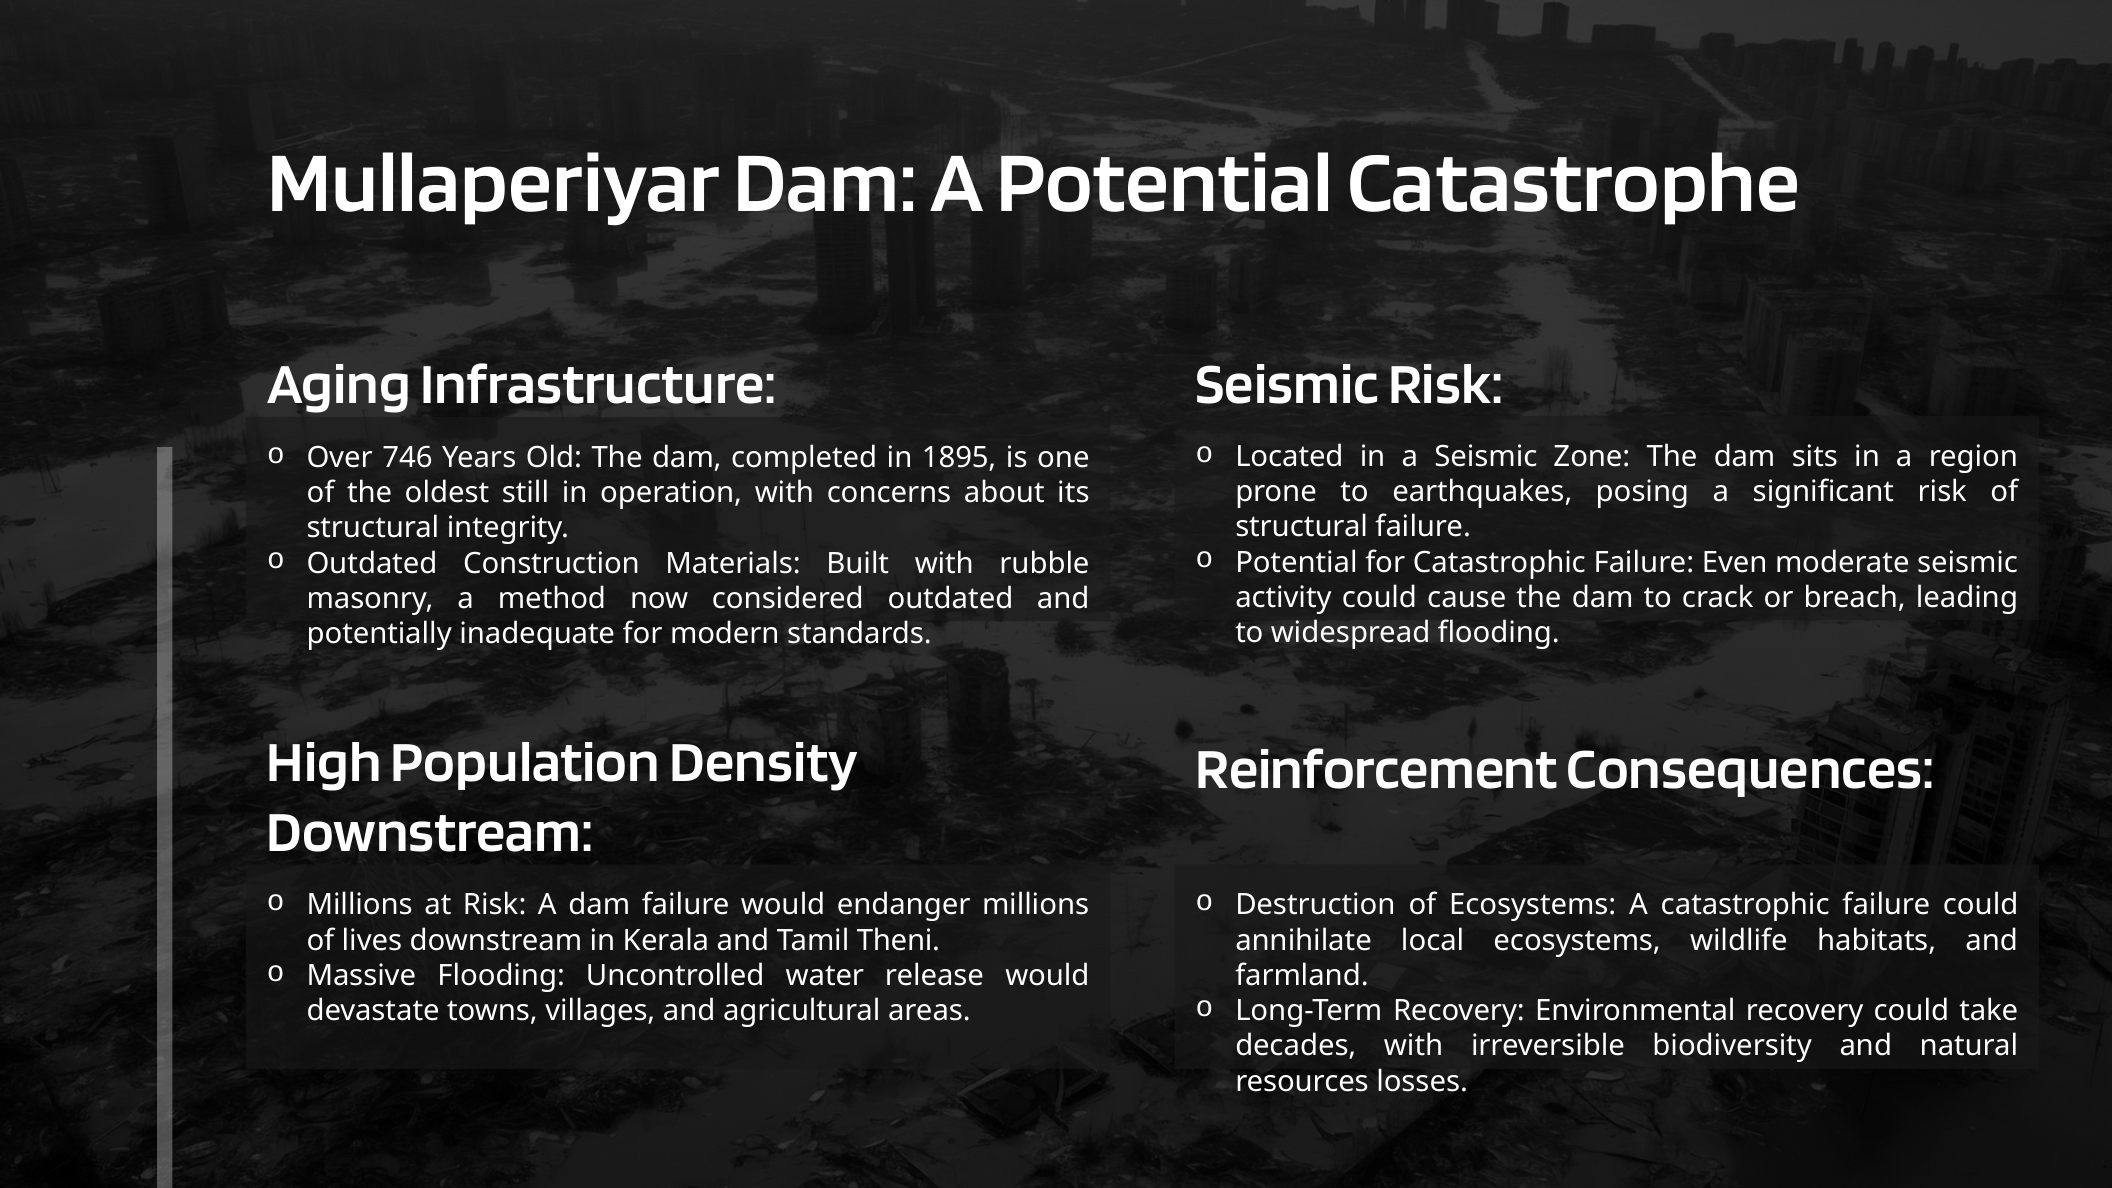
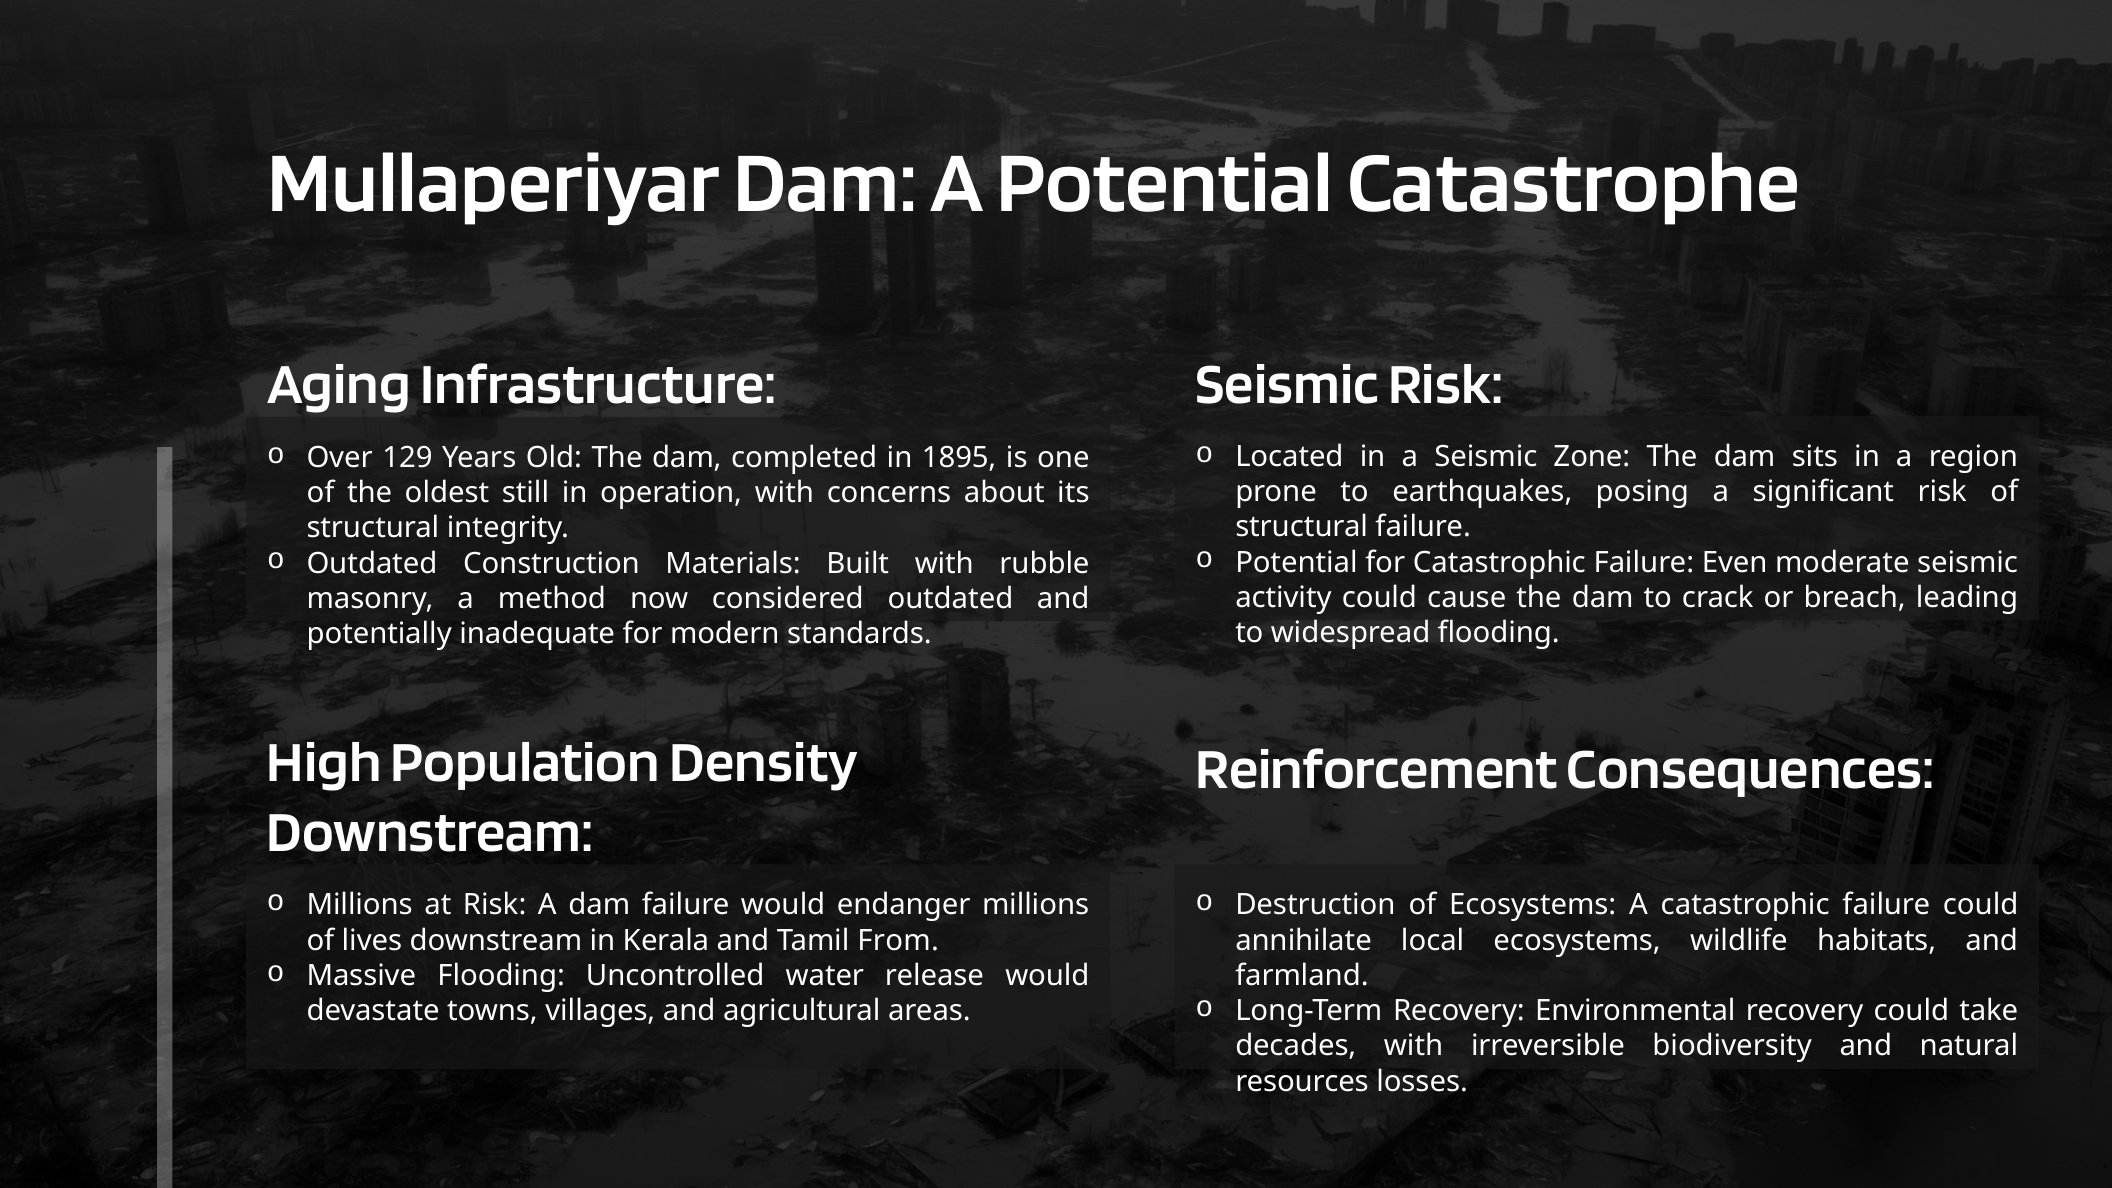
746: 746 -> 129 (407, 458)
Theni: Theni -> From (898, 941)
